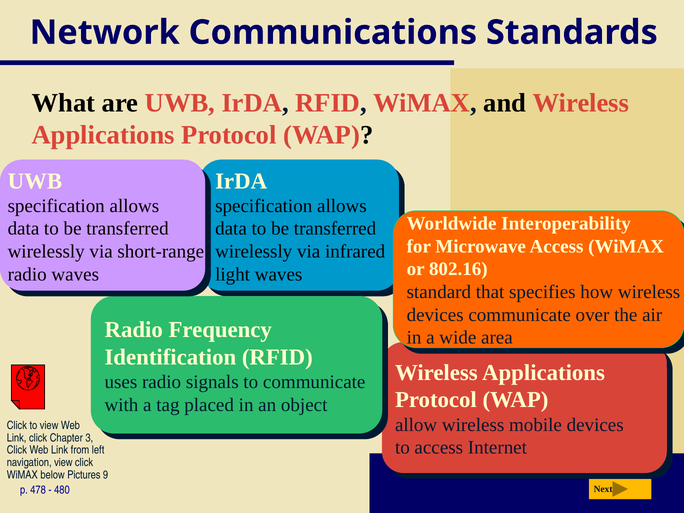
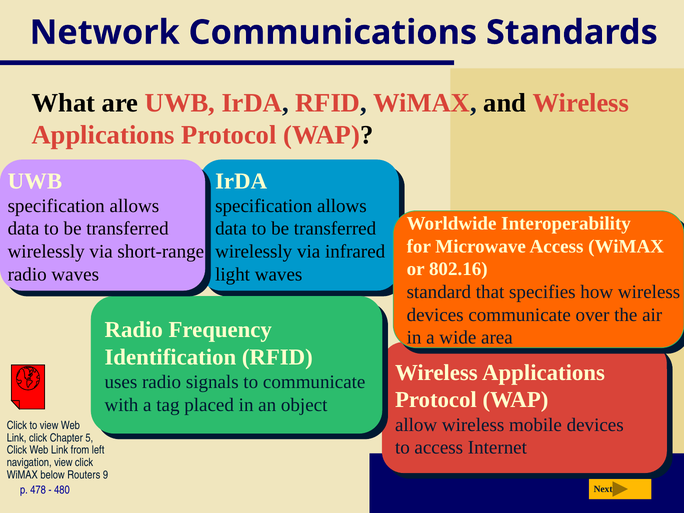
3: 3 -> 5 (89, 438)
Pictures: Pictures -> Routers (84, 475)
